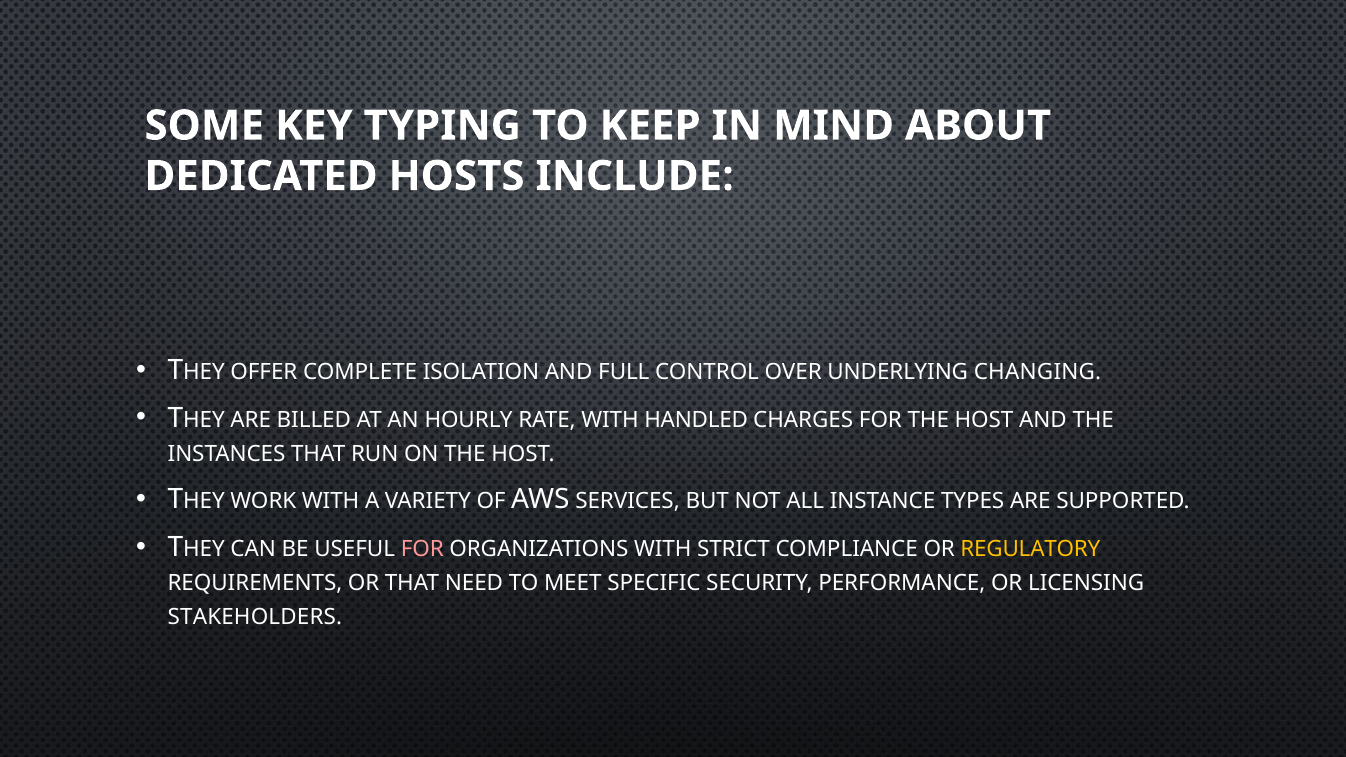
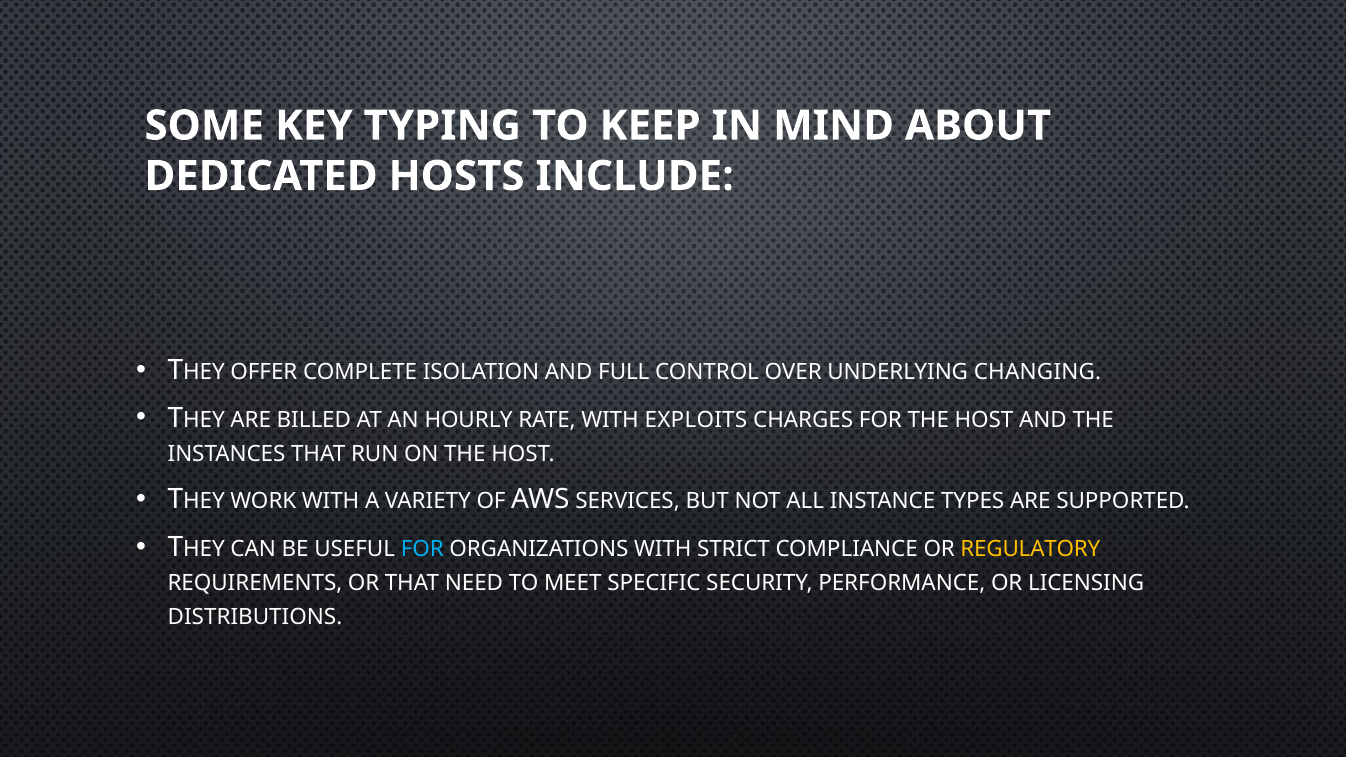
HANDLED: HANDLED -> EXPLOITS (696, 420)
FOR colour: pink -> light blue (422, 549)
STAKEHOLDERS: STAKEHOLDERS -> DISTRIBUTIONS (255, 617)
